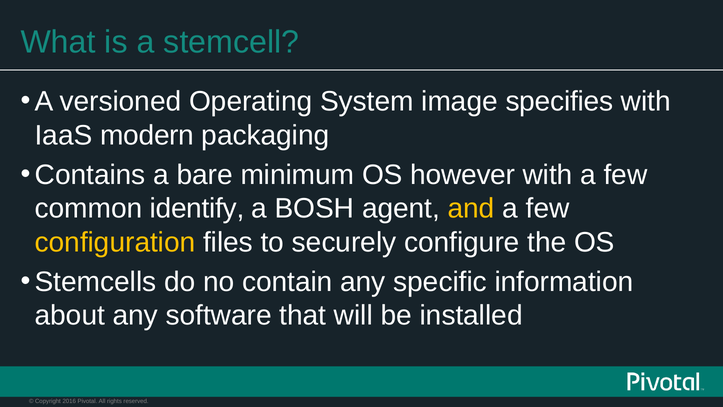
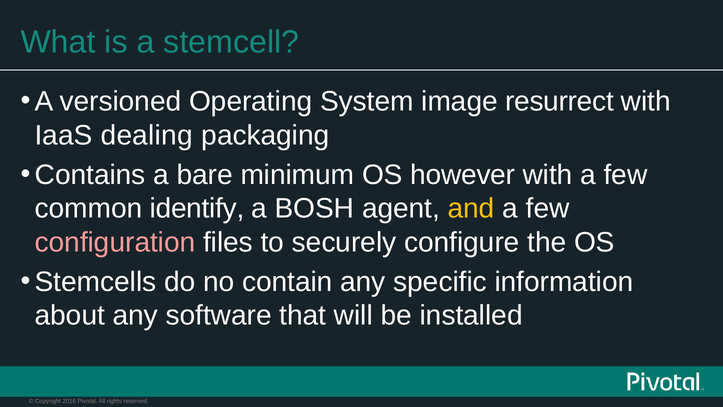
specifies: specifies -> resurrect (560, 102)
modern: modern -> dealing (147, 135)
configuration colour: yellow -> pink (115, 242)
